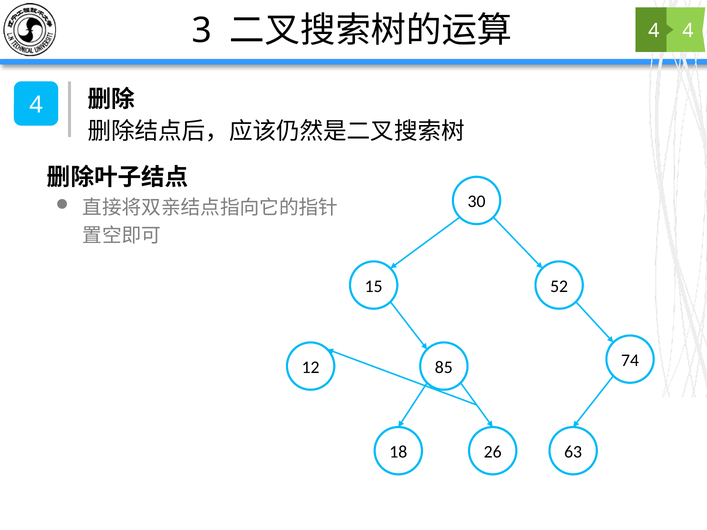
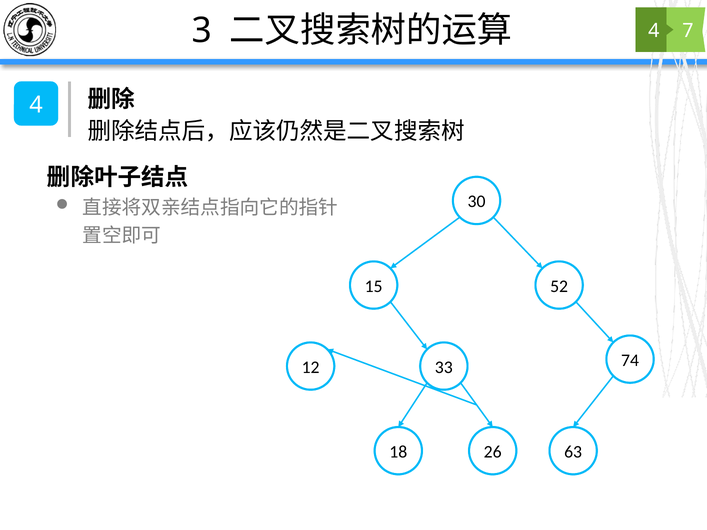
4: 4 -> 7 (688, 31)
85: 85 -> 33 (444, 367)
